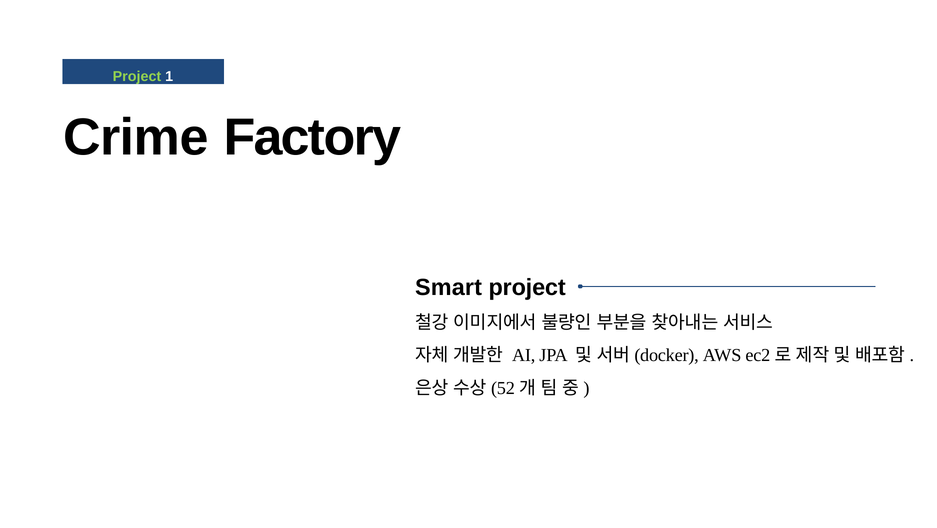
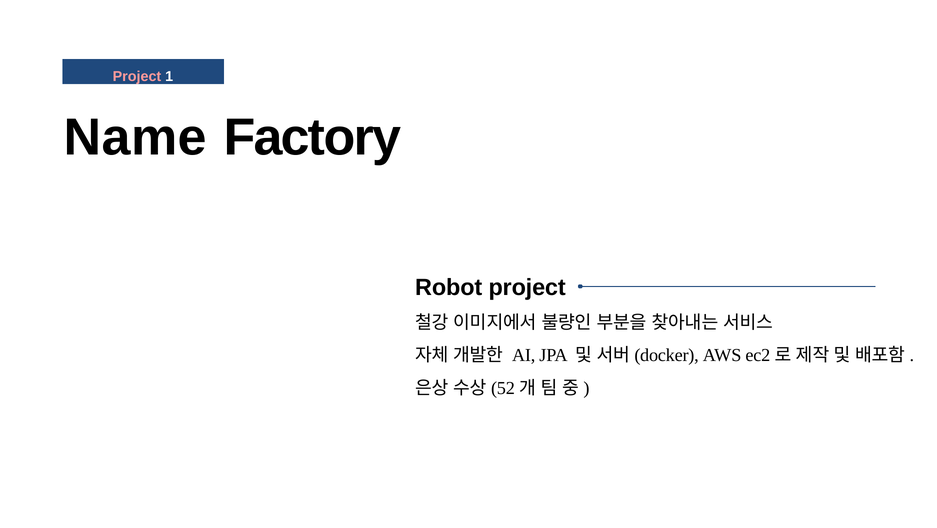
Project colour: light green -> pink (137, 76)
Crime: Crime -> Name (135, 137)
Smart: Smart -> Robot (449, 287)
